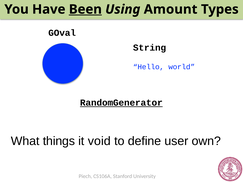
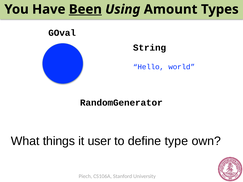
RandomGenerator underline: present -> none (121, 103)
void: void -> user (99, 141)
user: user -> type (176, 141)
